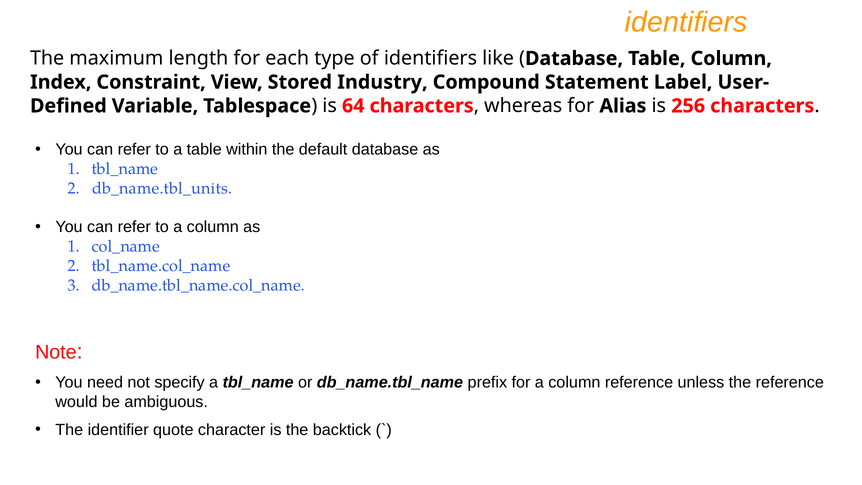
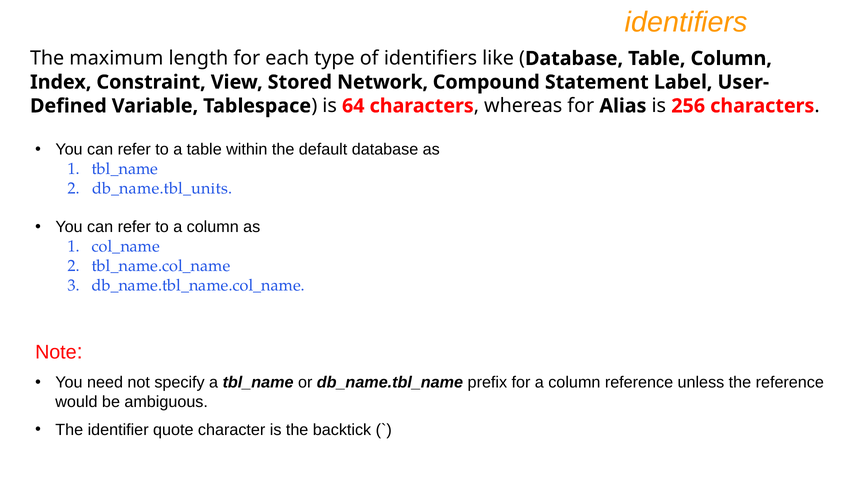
Industry: Industry -> Network (383, 82)
